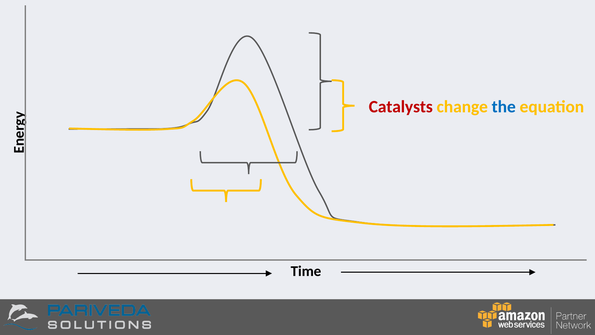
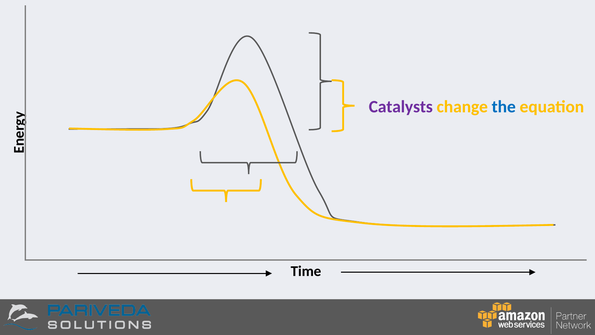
Catalysts colour: red -> purple (401, 107)
